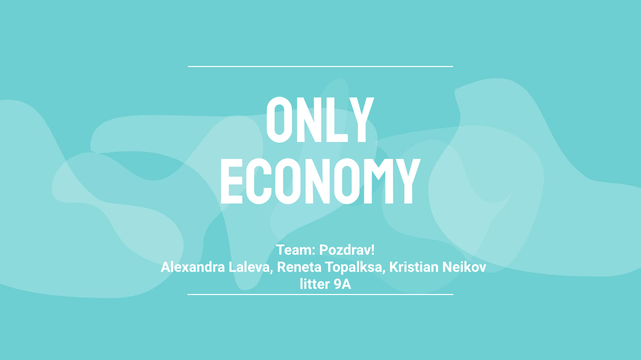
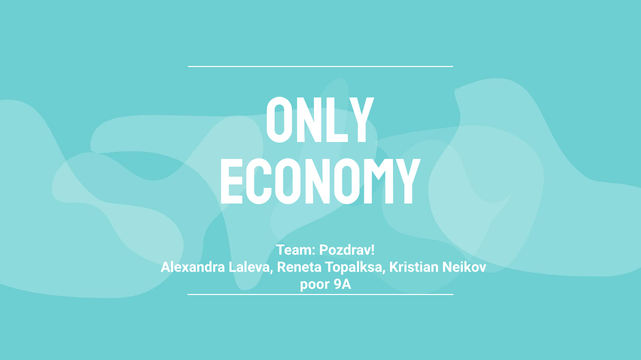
litter: litter -> poor (315, 285)
